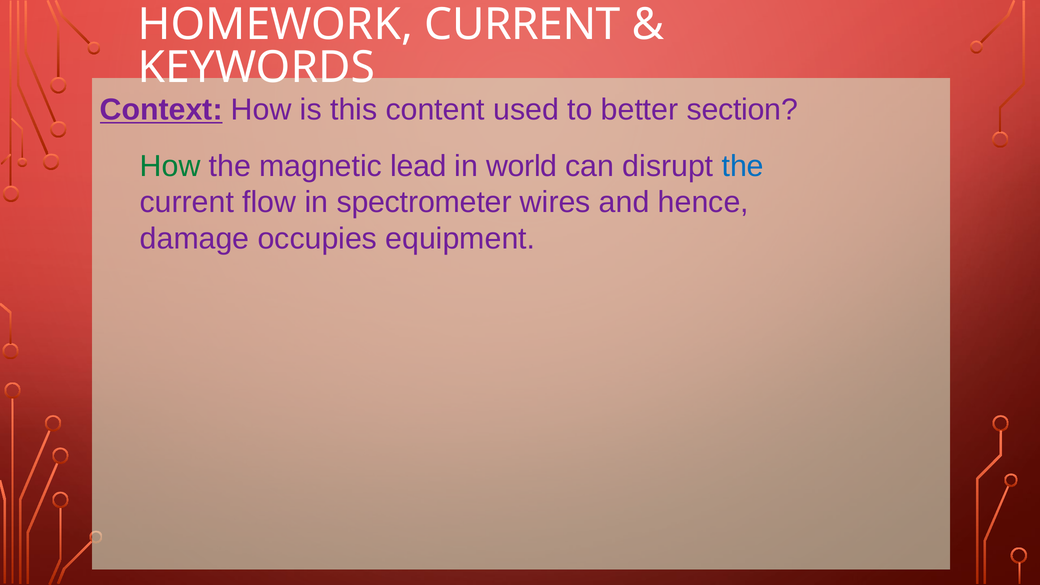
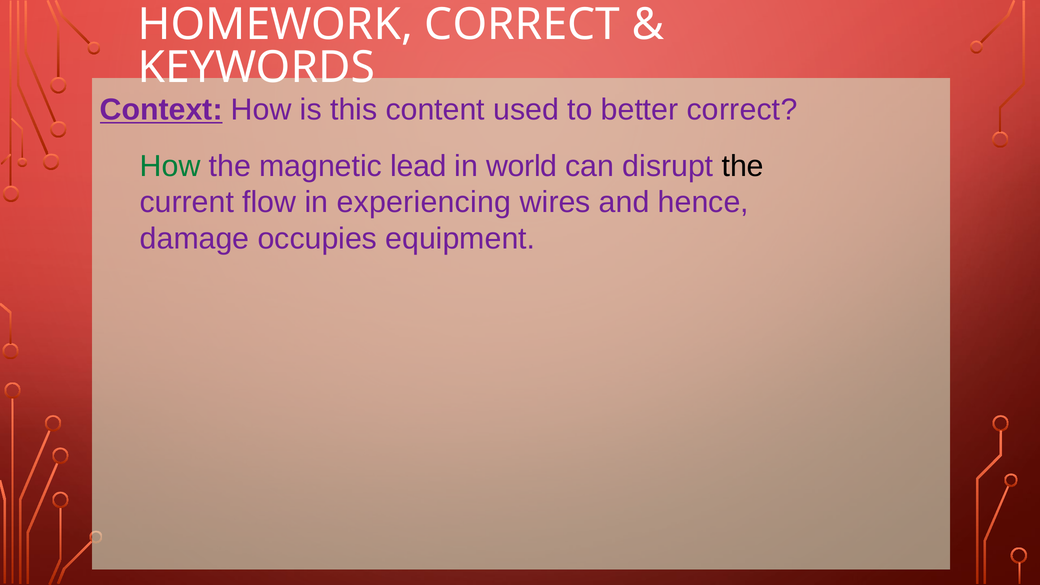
HOMEWORK CURRENT: CURRENT -> CORRECT (522, 25)
better section: section -> correct (742, 110)
the colour: blue -> black (743, 166)
spectrometer: spectrometer -> experiencing (424, 202)
